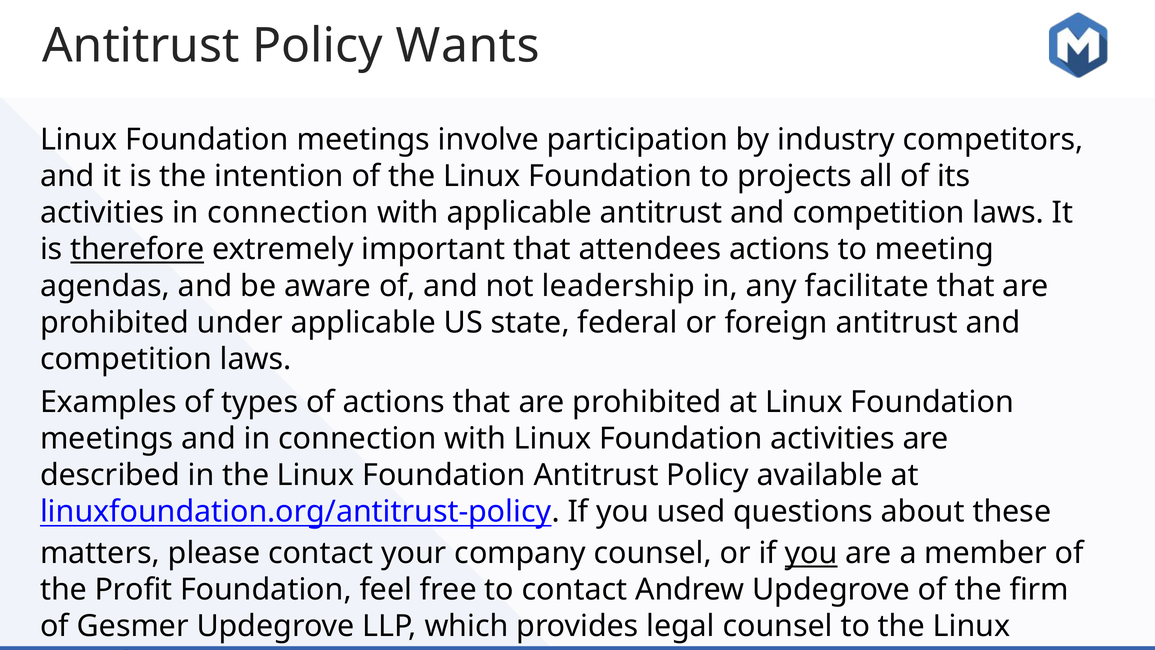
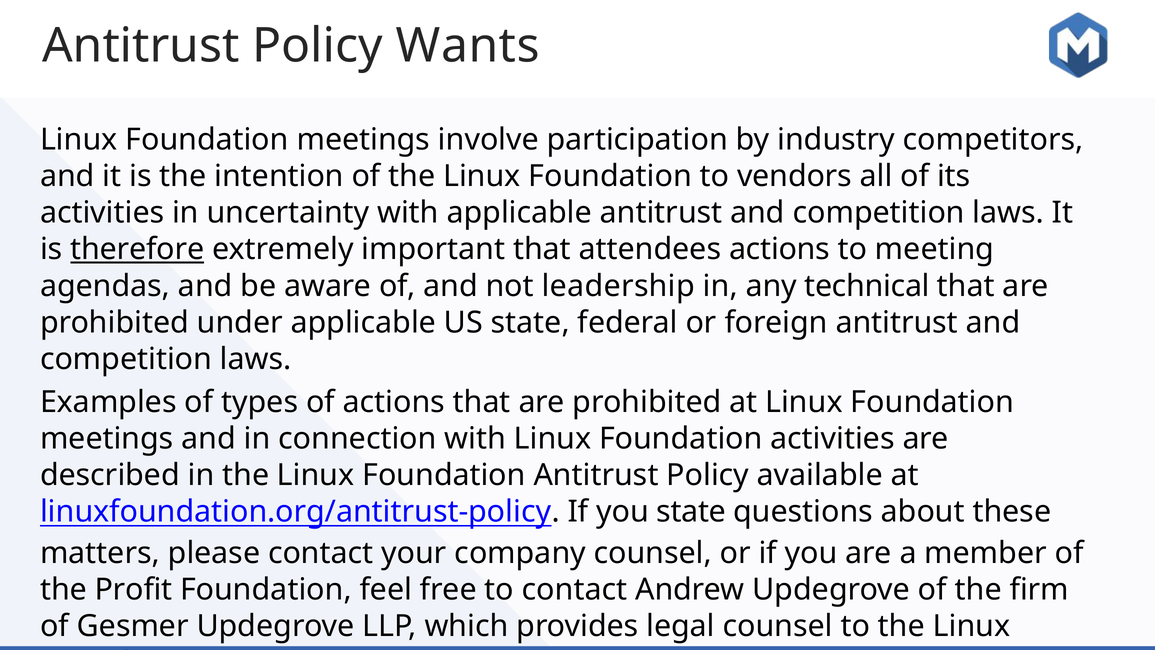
projects: projects -> vendors (795, 176)
activities in connection: connection -> uncertainty (288, 213)
facilitate: facilitate -> technical (867, 286)
you used: used -> state (691, 512)
you underline: present -> none (811, 553)
